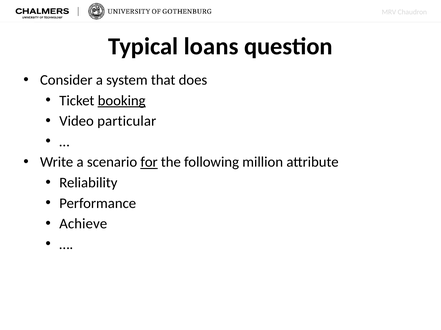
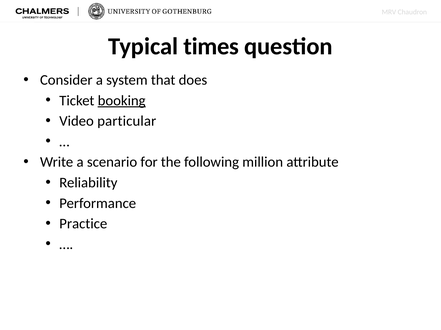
loans: loans -> times (211, 47)
for underline: present -> none (149, 162)
Achieve: Achieve -> Practice (83, 224)
